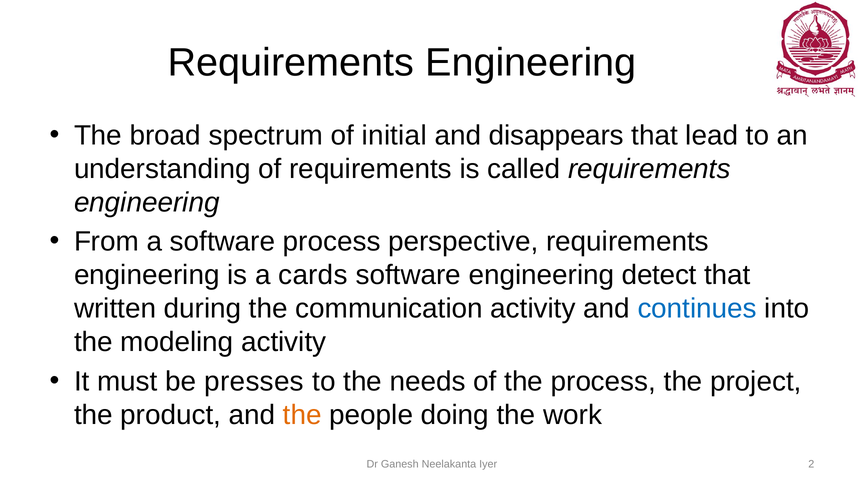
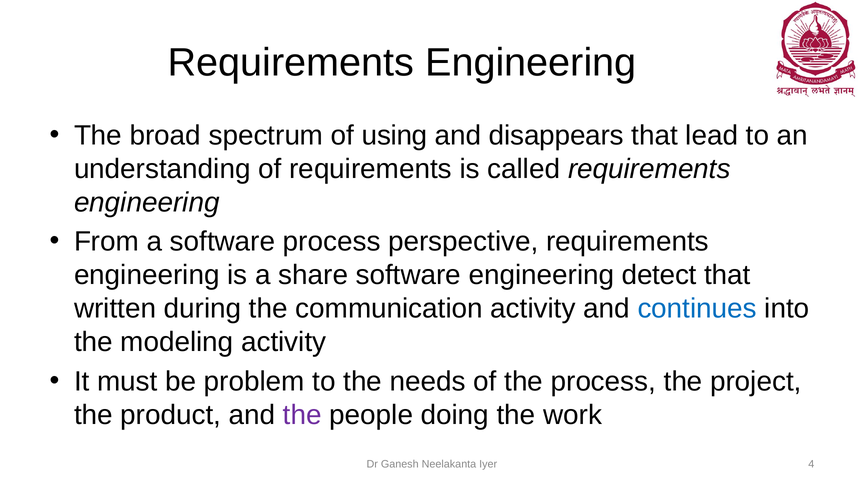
initial: initial -> using (395, 135)
cards: cards -> share (313, 275)
presses: presses -> problem (254, 381)
the colour: orange -> purple (302, 415)
2: 2 -> 4 (811, 464)
